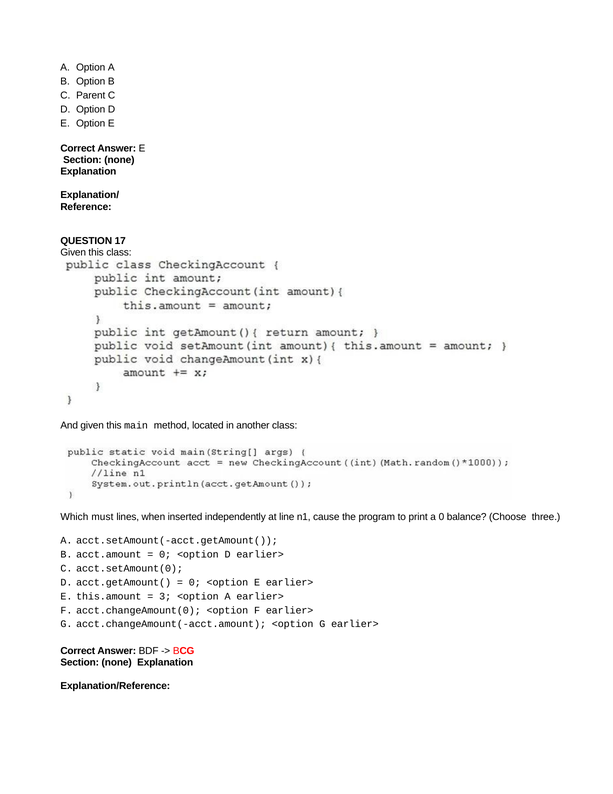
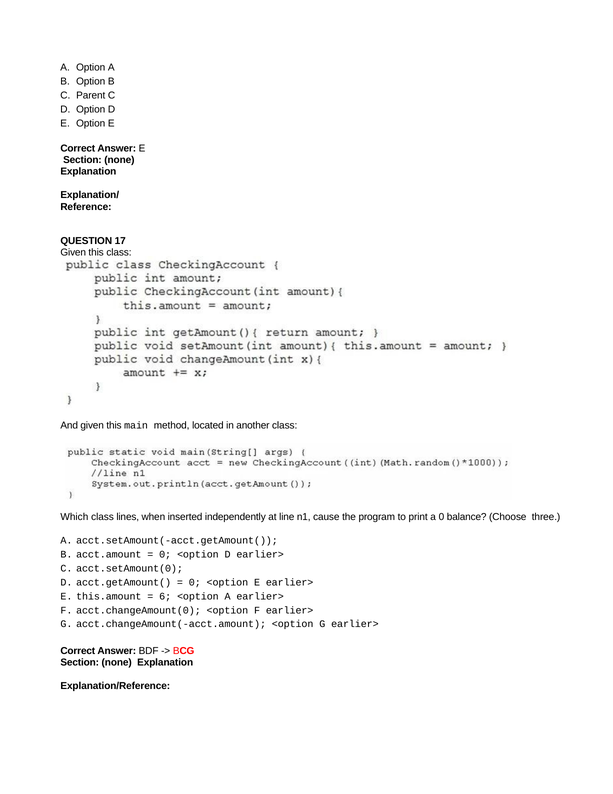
Which must: must -> class (102, 517)
3: 3 -> 6 (165, 596)
